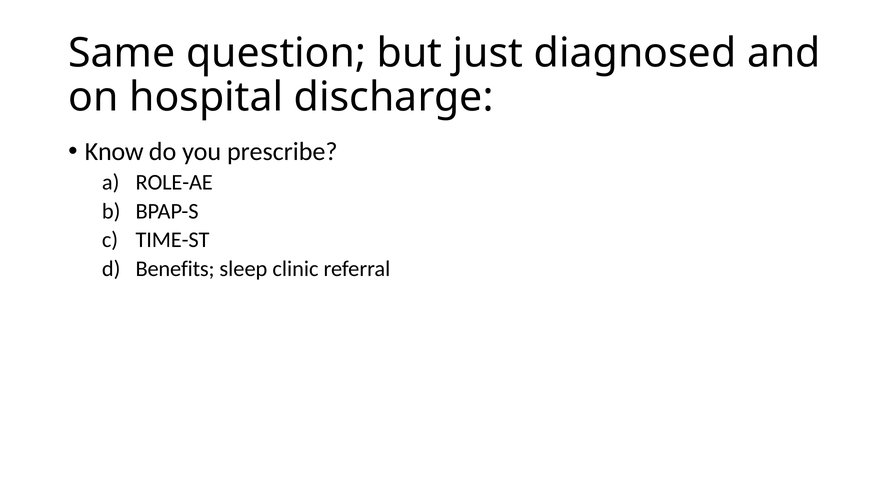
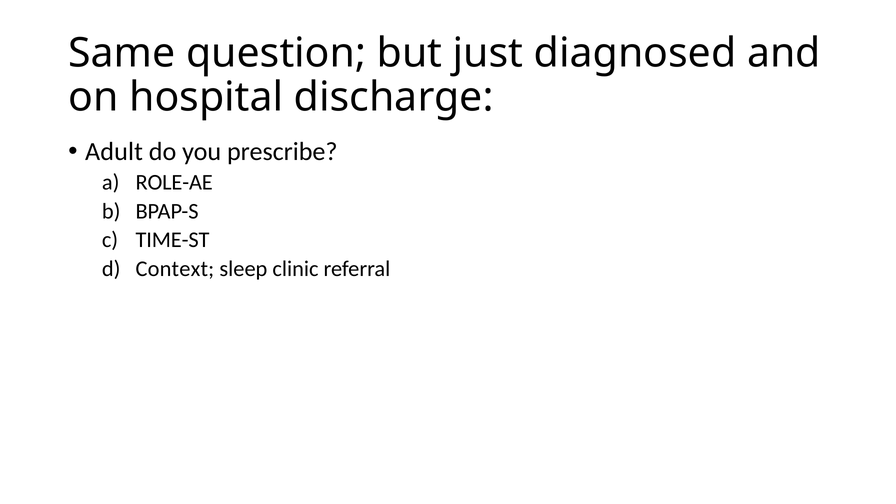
Know: Know -> Adult (114, 151)
Benefits: Benefits -> Context (175, 269)
